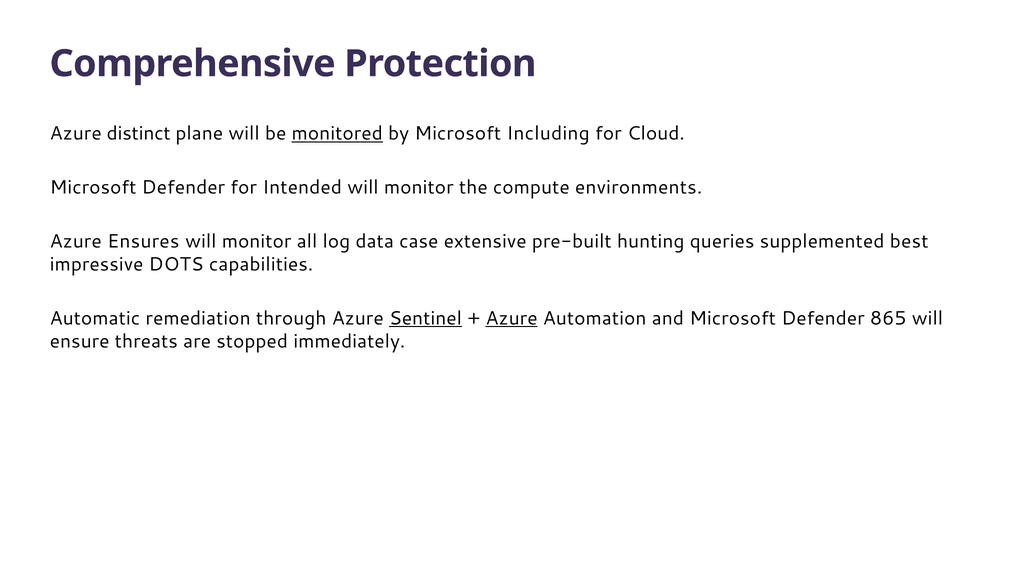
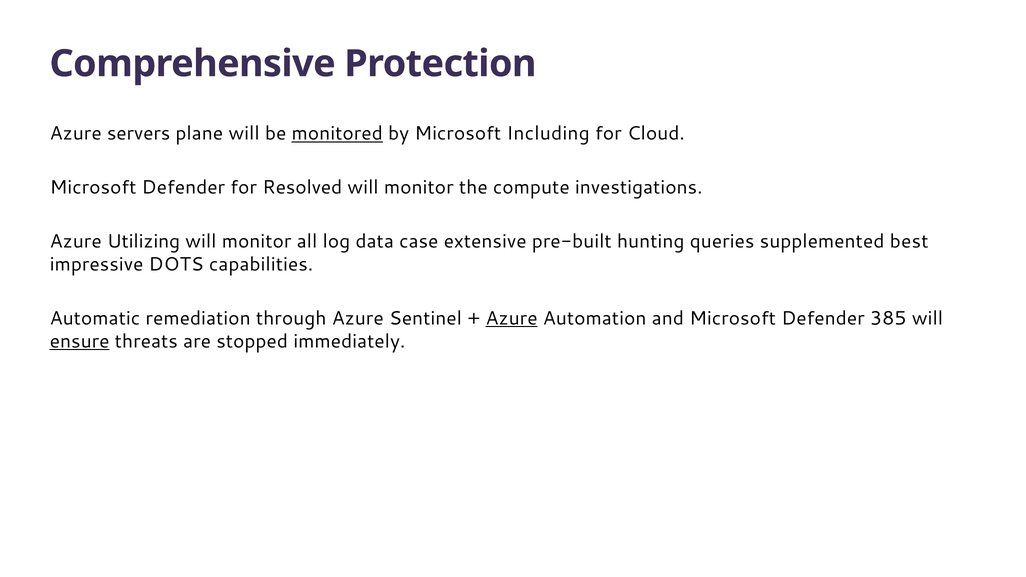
distinct: distinct -> servers (139, 134)
Intended: Intended -> Resolved (302, 188)
environments: environments -> investigations (639, 188)
Ensures: Ensures -> Utilizing (143, 241)
Sentinel underline: present -> none (425, 318)
865: 865 -> 385 (888, 318)
ensure underline: none -> present (80, 341)
